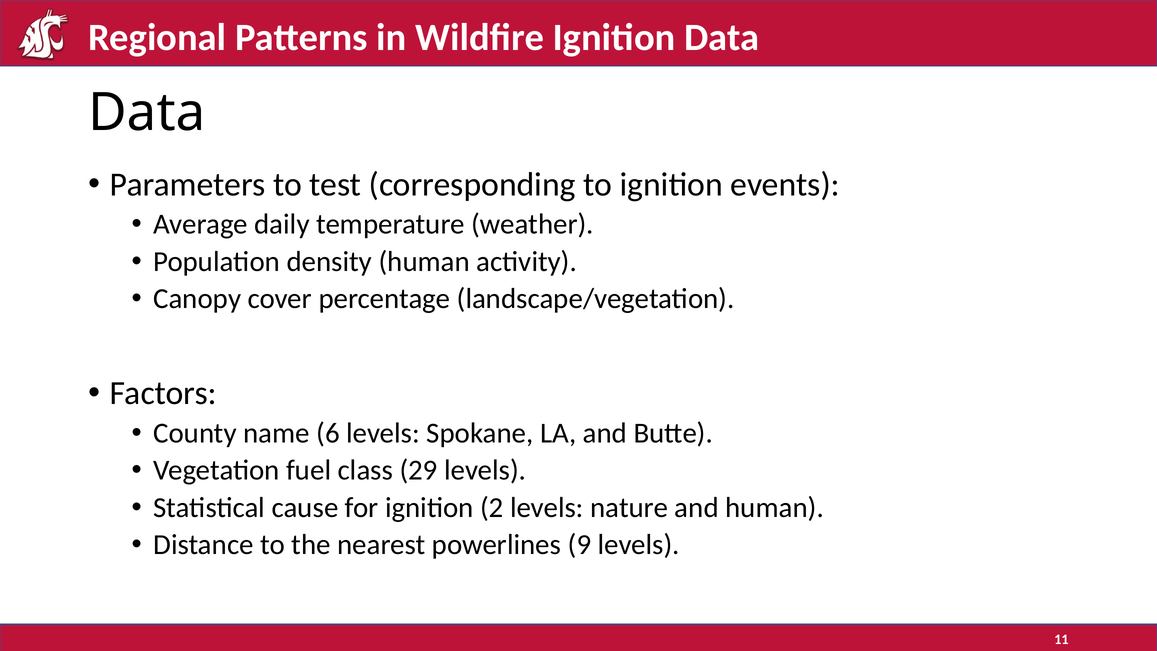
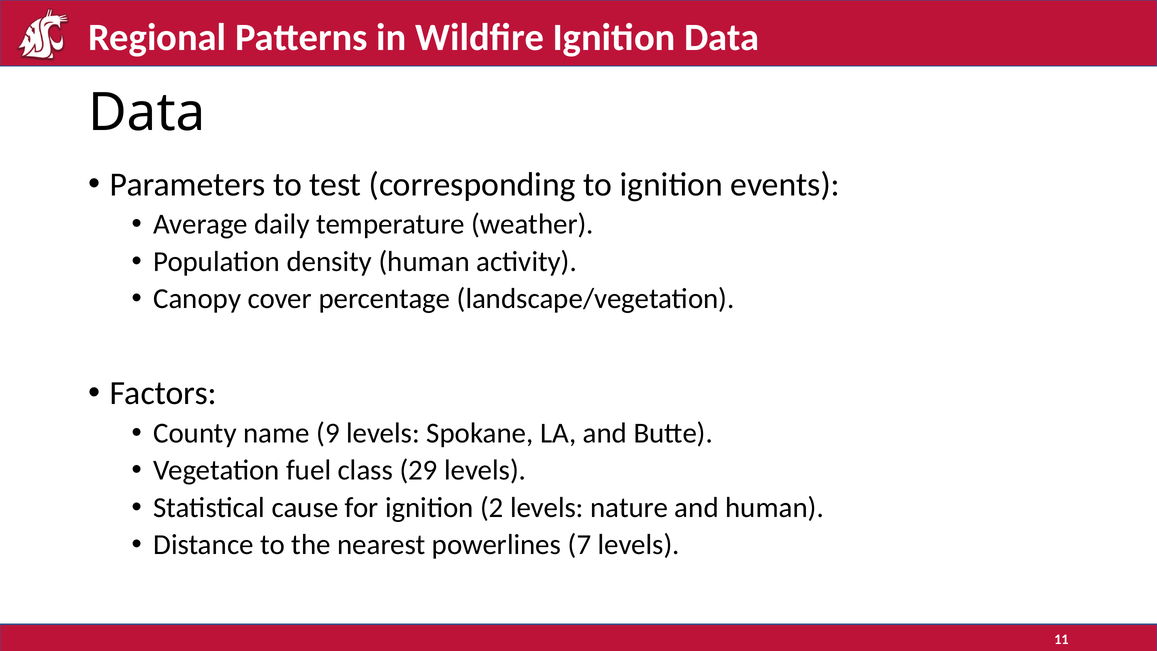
6: 6 -> 9 (328, 433)
9: 9 -> 7 (579, 545)
